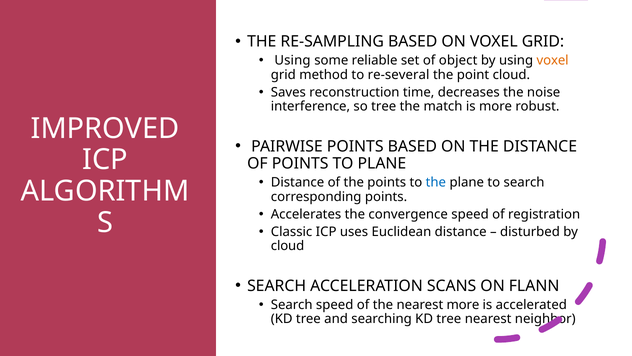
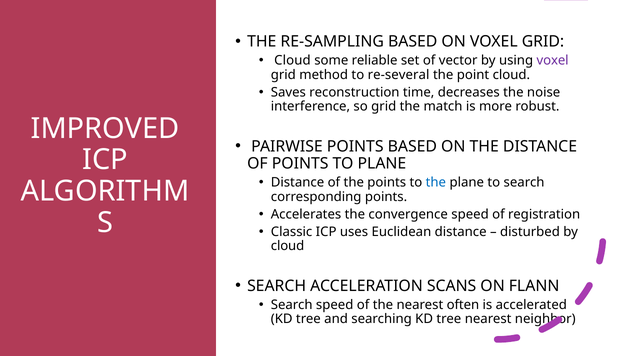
Using: Using -> Cloud (292, 60)
object: object -> vector (458, 60)
voxel colour: orange -> purple (553, 60)
so tree: tree -> grid (384, 106)
nearest more: more -> often (463, 304)
